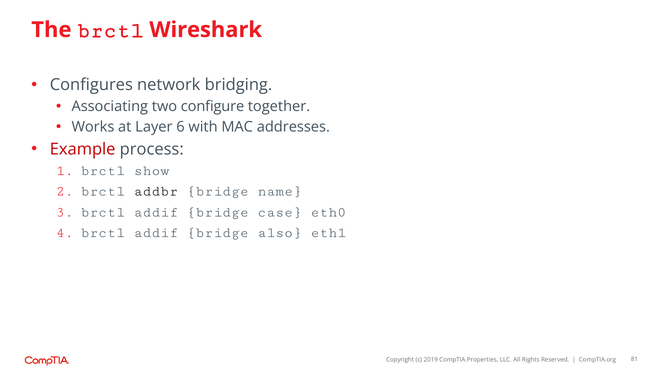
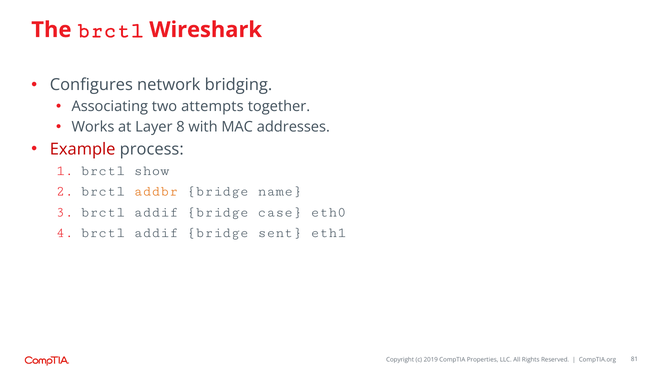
configure: configure -> attempts (212, 107)
6: 6 -> 8 (180, 127)
addbr colour: black -> orange (156, 191)
also: also -> sent (280, 232)
